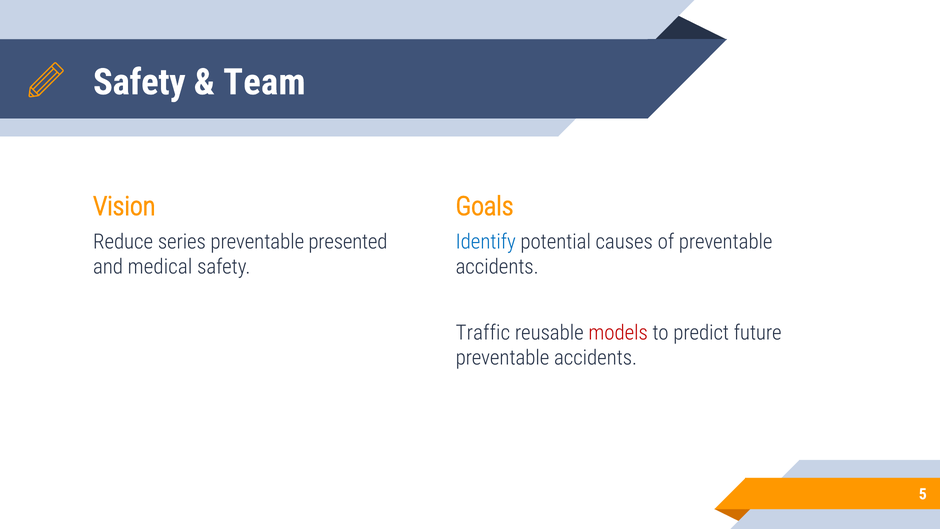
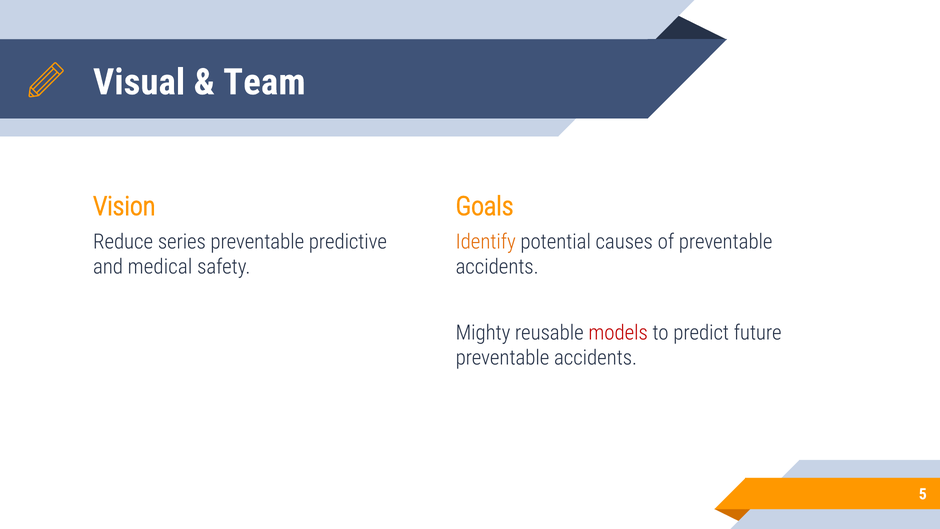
Safety: Safety -> Visual (139, 82)
presented: presented -> predictive (348, 242)
Identify colour: blue -> orange (486, 242)
Traffic: Traffic -> Mighty (483, 333)
